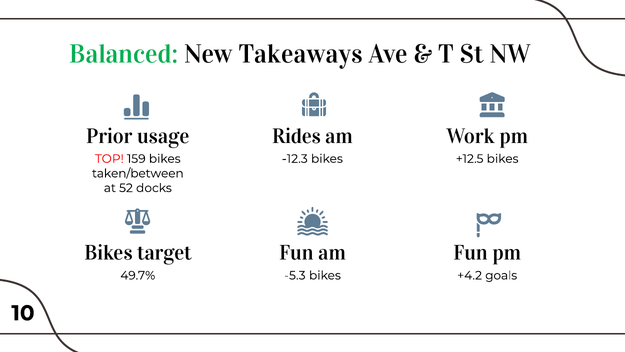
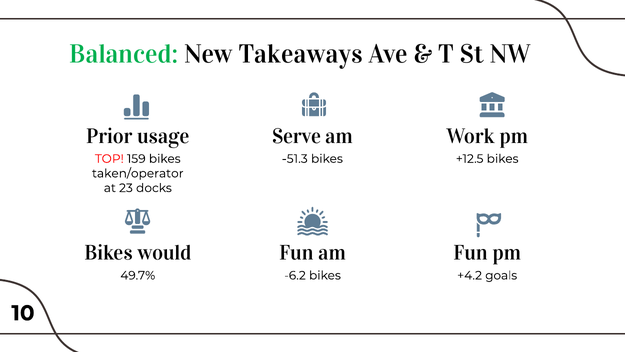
Rides: Rides -> Serve (296, 136)
-12.3: -12.3 -> -51.3 (295, 159)
taken/between: taken/between -> taken/operator (138, 173)
52: 52 -> 23 (126, 188)
target: target -> would (164, 253)
-5.3: -5.3 -> -6.2 (295, 275)
